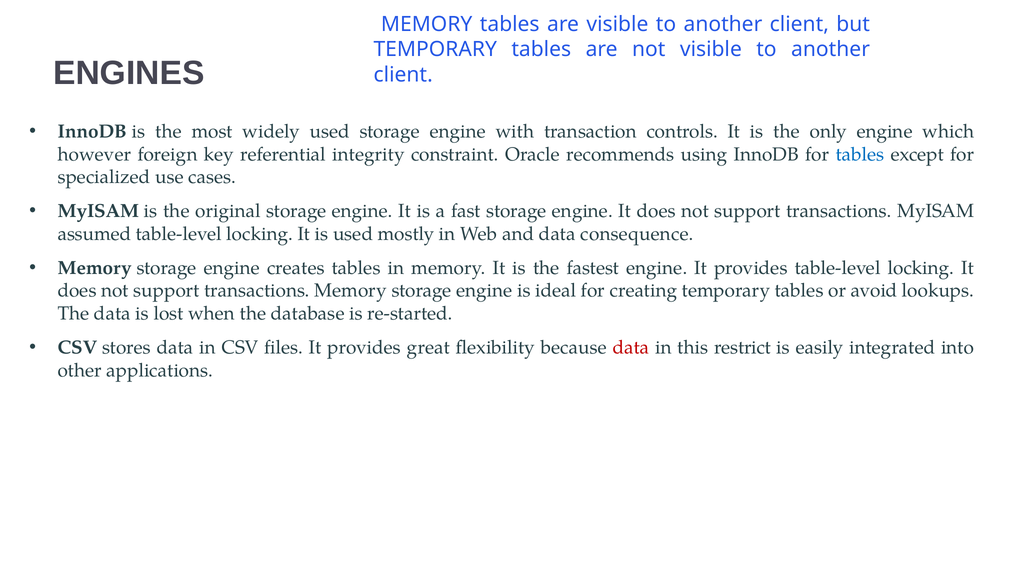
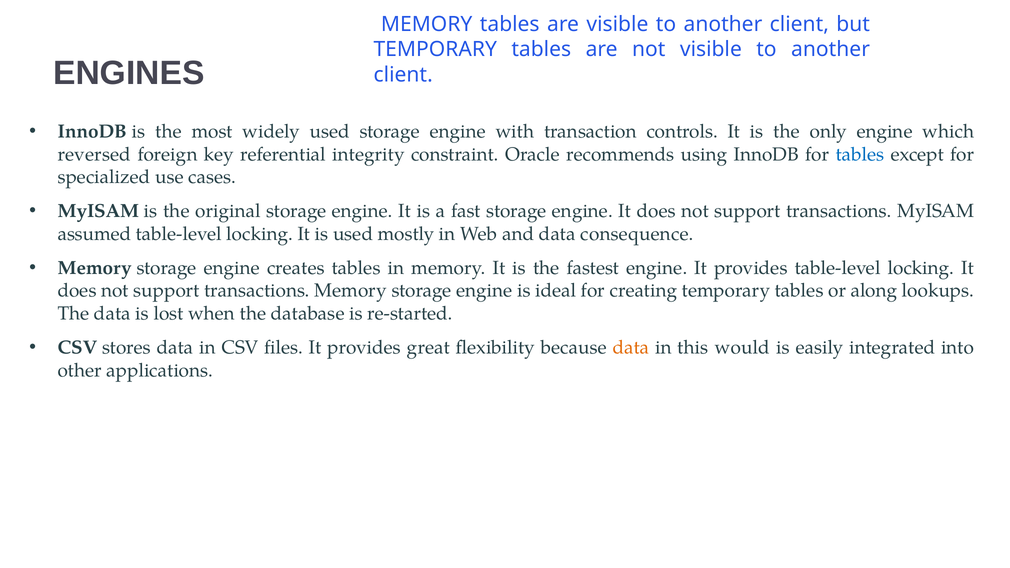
however: however -> reversed (94, 154)
avoid: avoid -> along (874, 291)
data colour: red -> orange (631, 348)
restrict: restrict -> would (742, 348)
